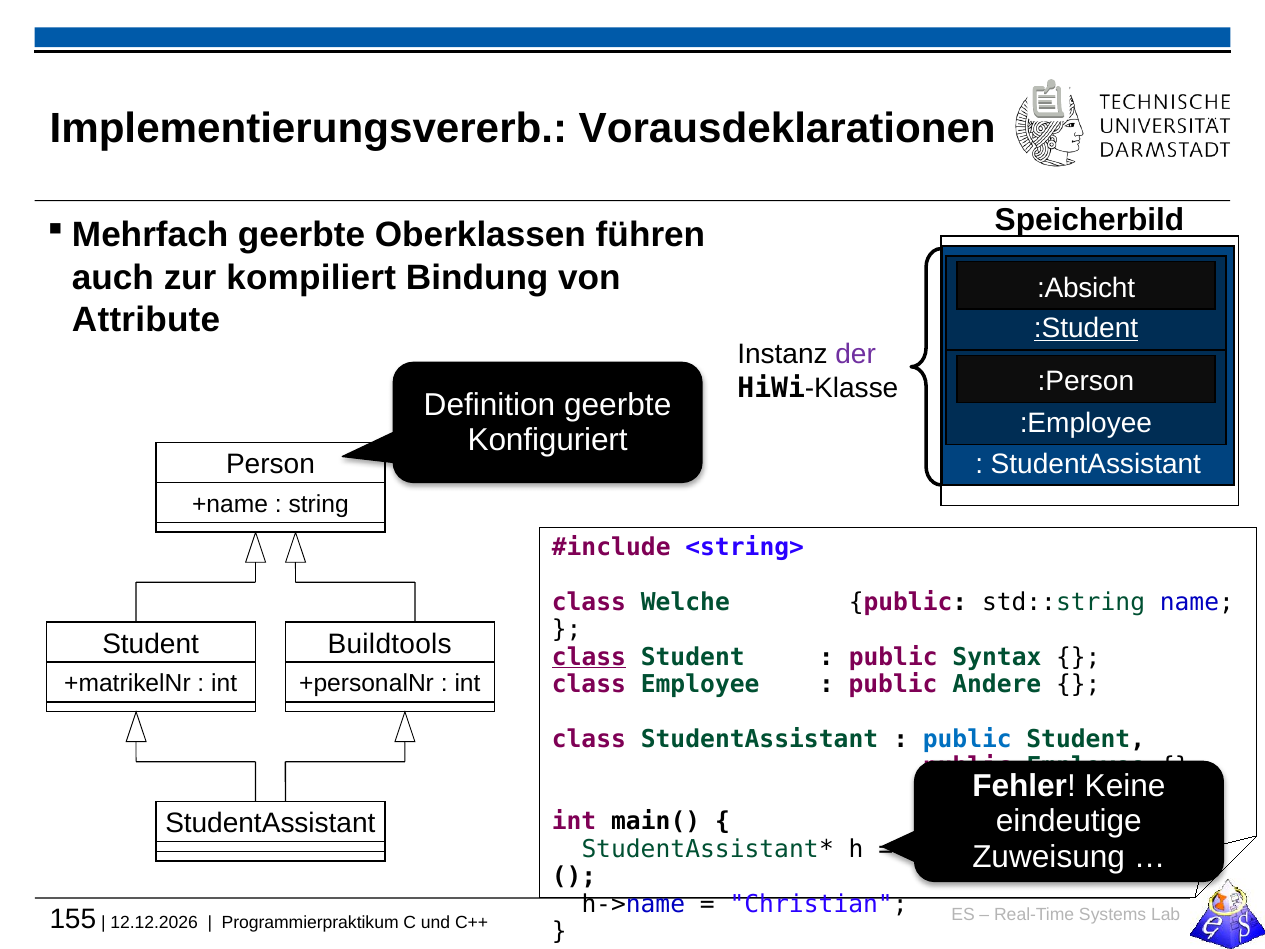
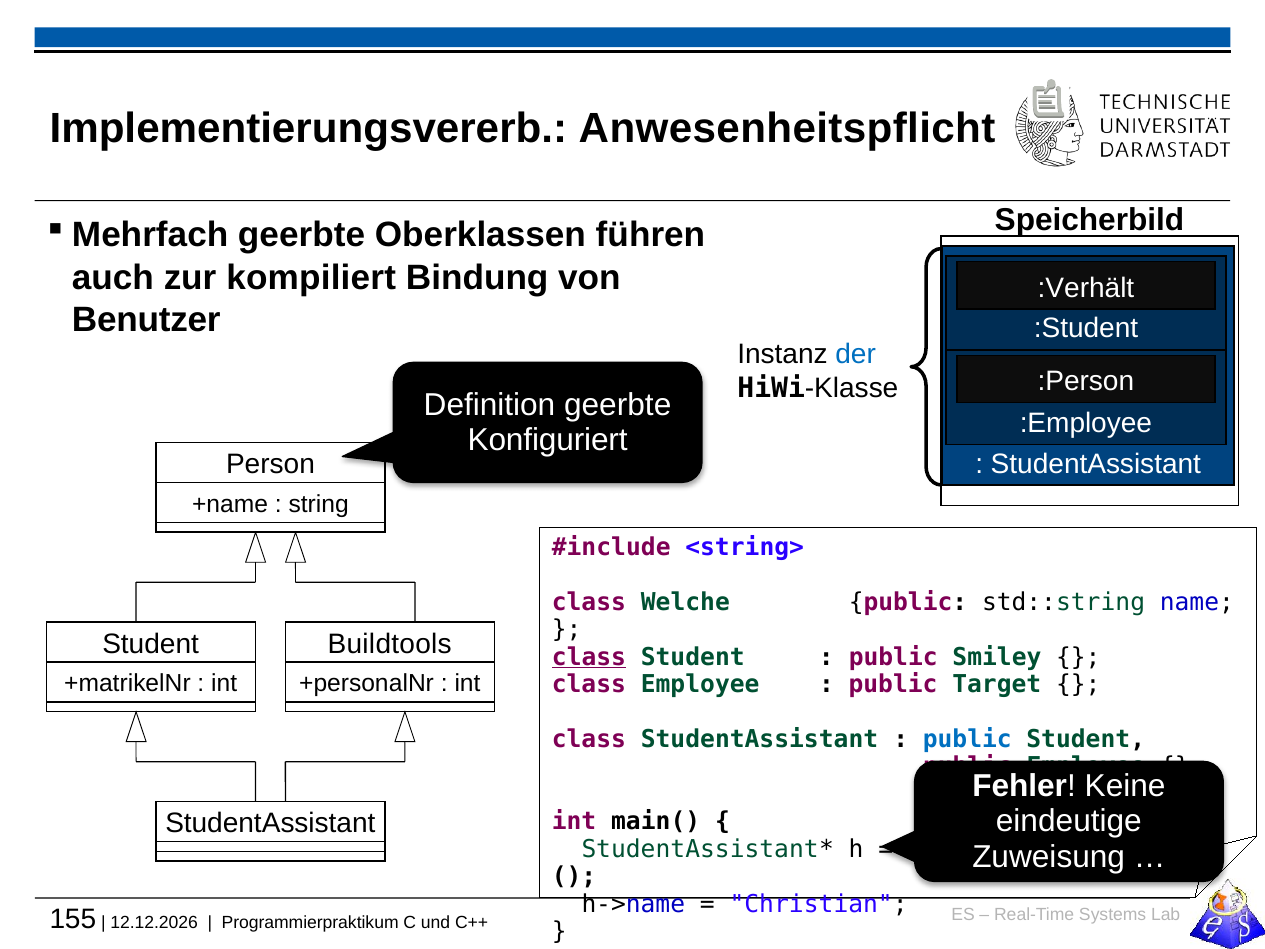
Vorausdeklarationen: Vorausdeklarationen -> Anwesenheitspflicht (787, 129)
:Absicht: :Absicht -> :Verhält (1086, 288)
Attribute: Attribute -> Benutzer (146, 320)
:Student underline: present -> none (1086, 328)
der colour: purple -> blue (856, 354)
Syntax: Syntax -> Smiley (997, 657)
Andere: Andere -> Target (997, 684)
